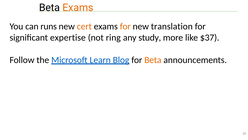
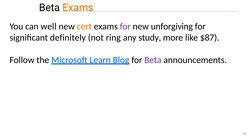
runs: runs -> well (49, 26)
for colour: orange -> purple (125, 26)
translation: translation -> unforgiving (172, 26)
expertise: expertise -> definitely (68, 37)
$37: $37 -> $87 (210, 37)
Beta colour: orange -> purple (153, 60)
